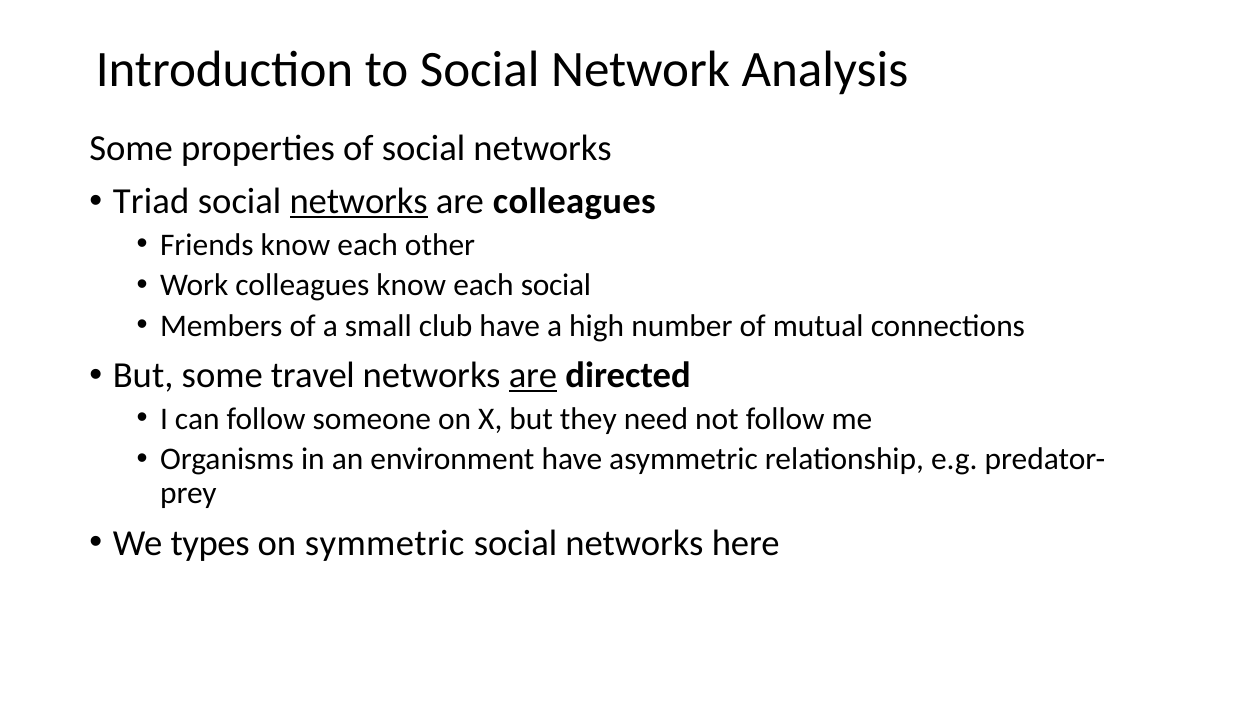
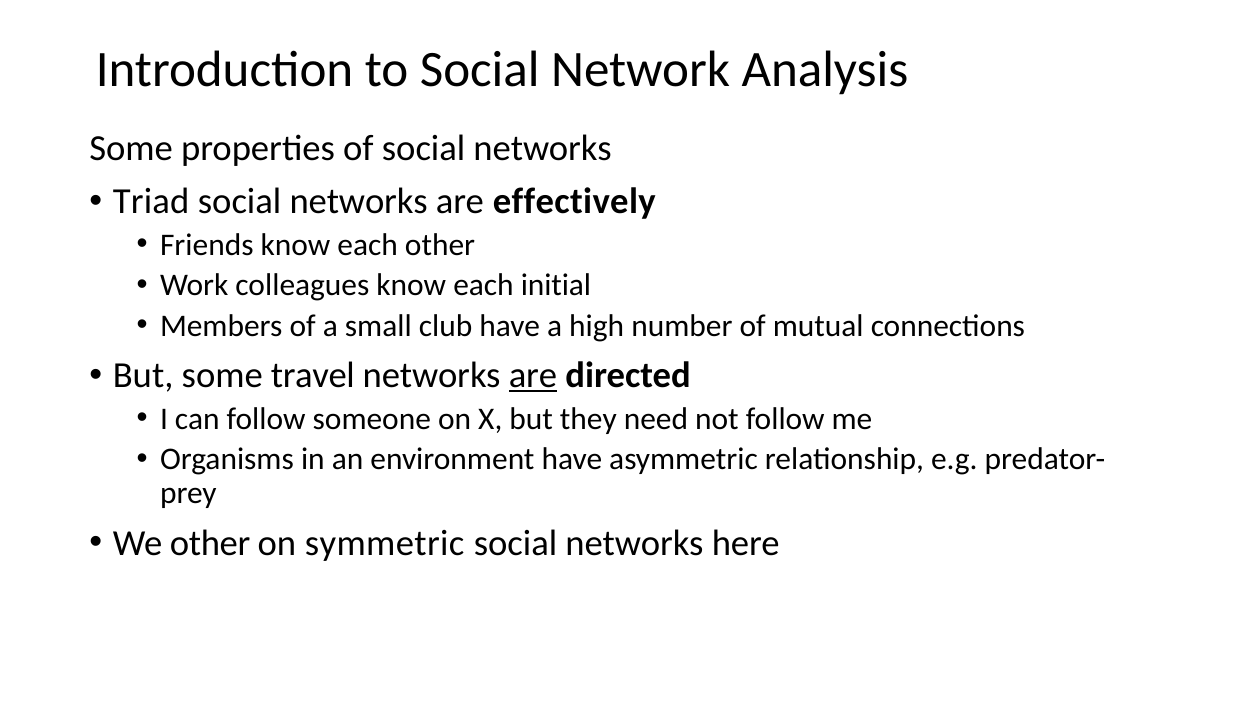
networks underline: present -> none (359, 202)
are colleagues: colleagues -> effectively (574, 202)
each social: social -> initial (556, 285)
We types: types -> other (210, 543)
